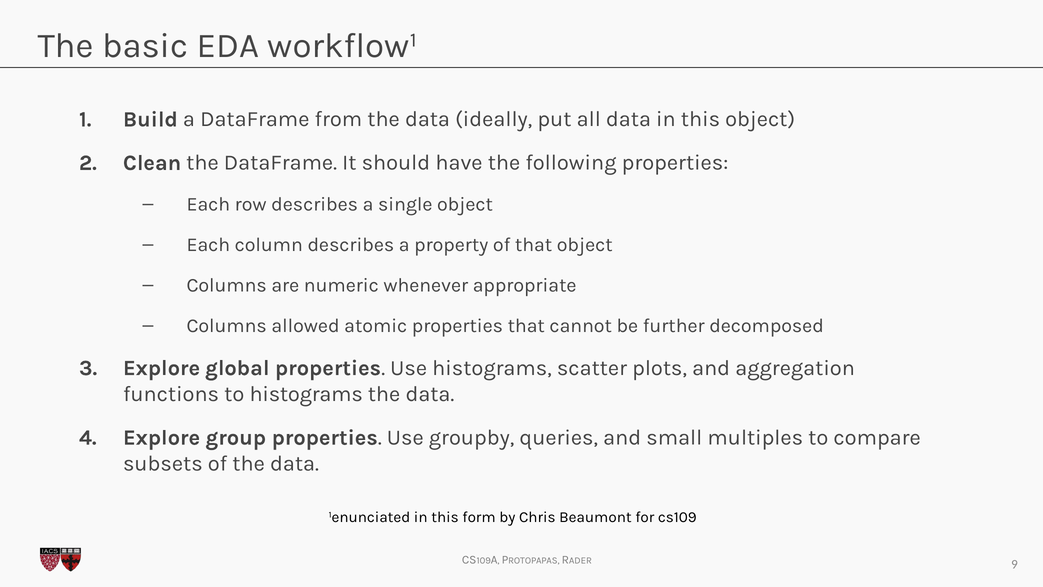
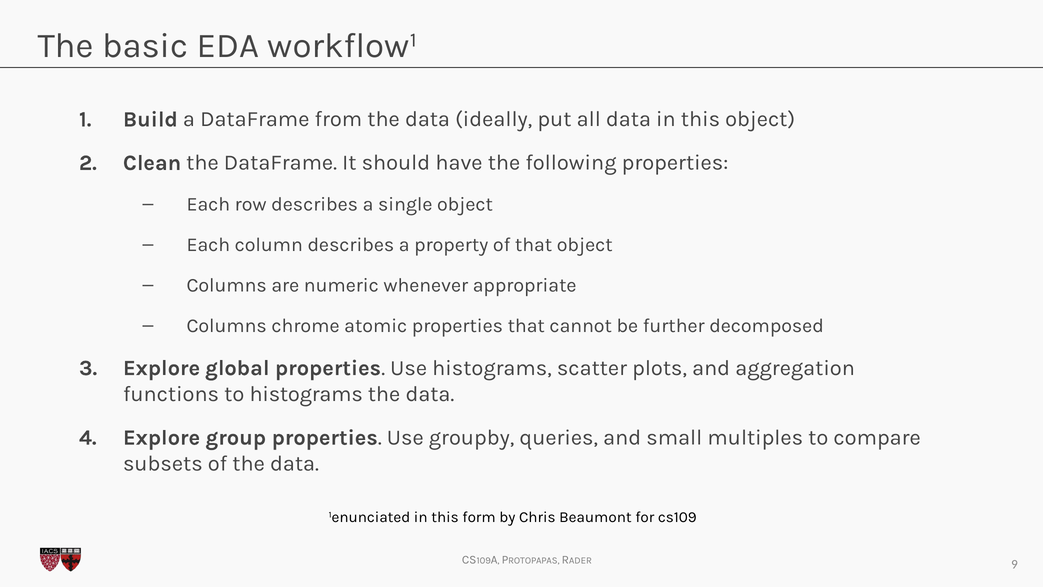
allowed: allowed -> chrome (305, 325)
